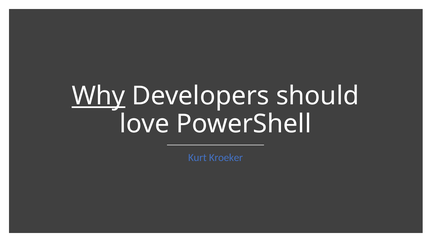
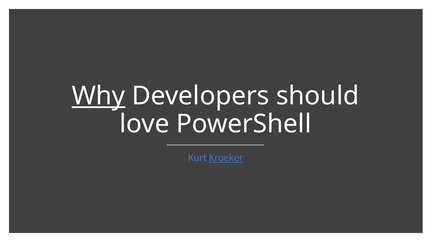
Kroeker underline: none -> present (226, 158)
